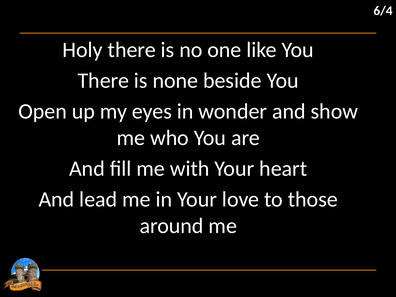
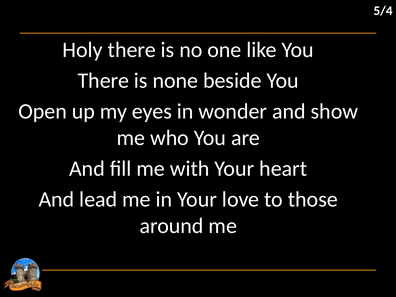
6/4: 6/4 -> 5/4 (383, 11)
